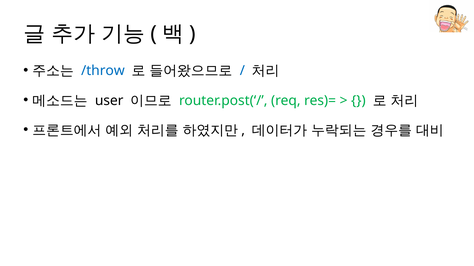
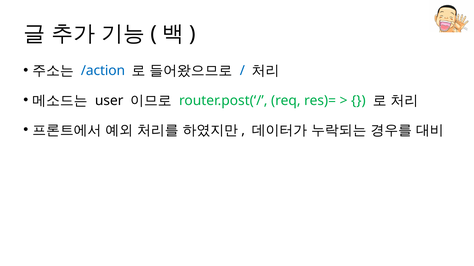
/throw: /throw -> /action (103, 71)
